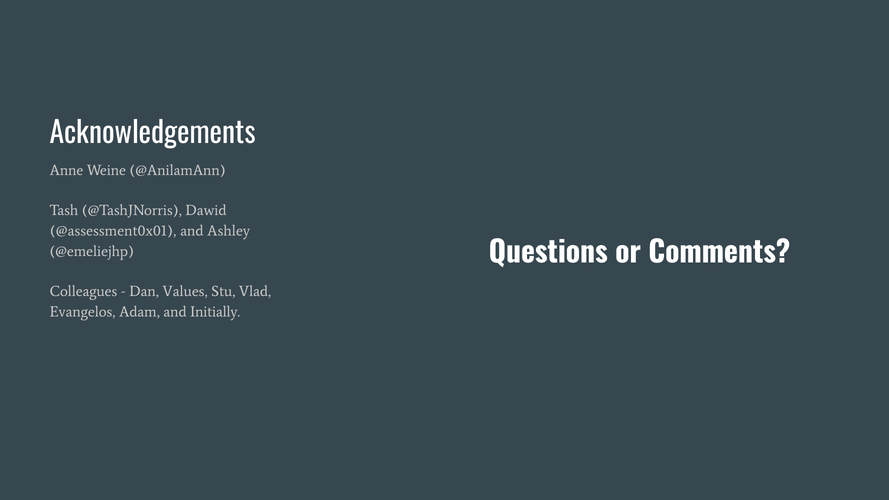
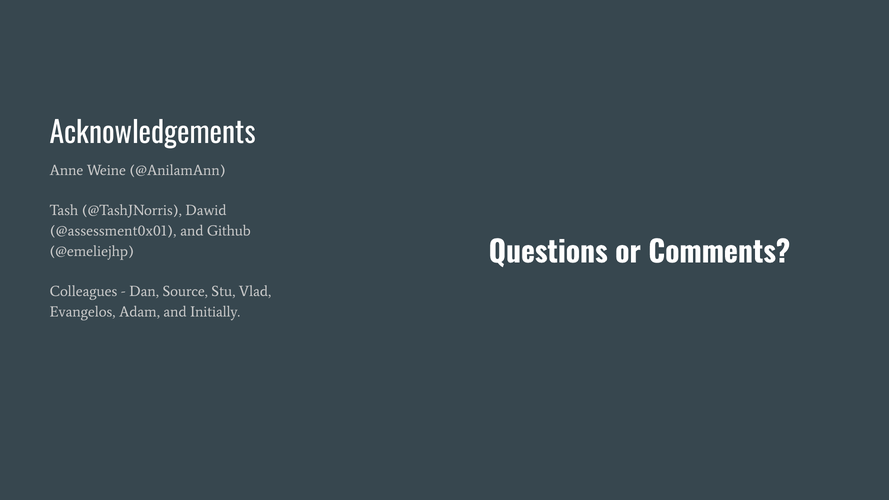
Ashley: Ashley -> Github (229, 231)
Values: Values -> Source (185, 292)
